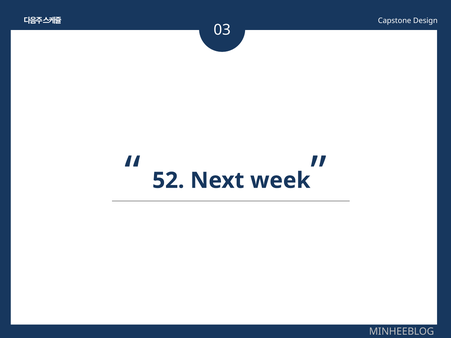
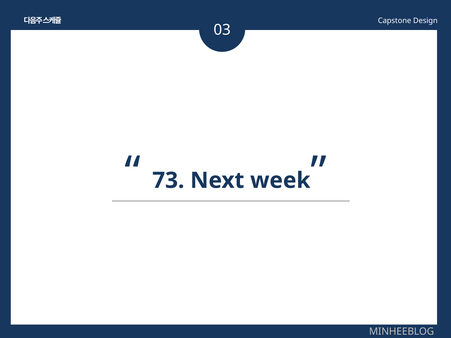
52: 52 -> 73 (168, 181)
